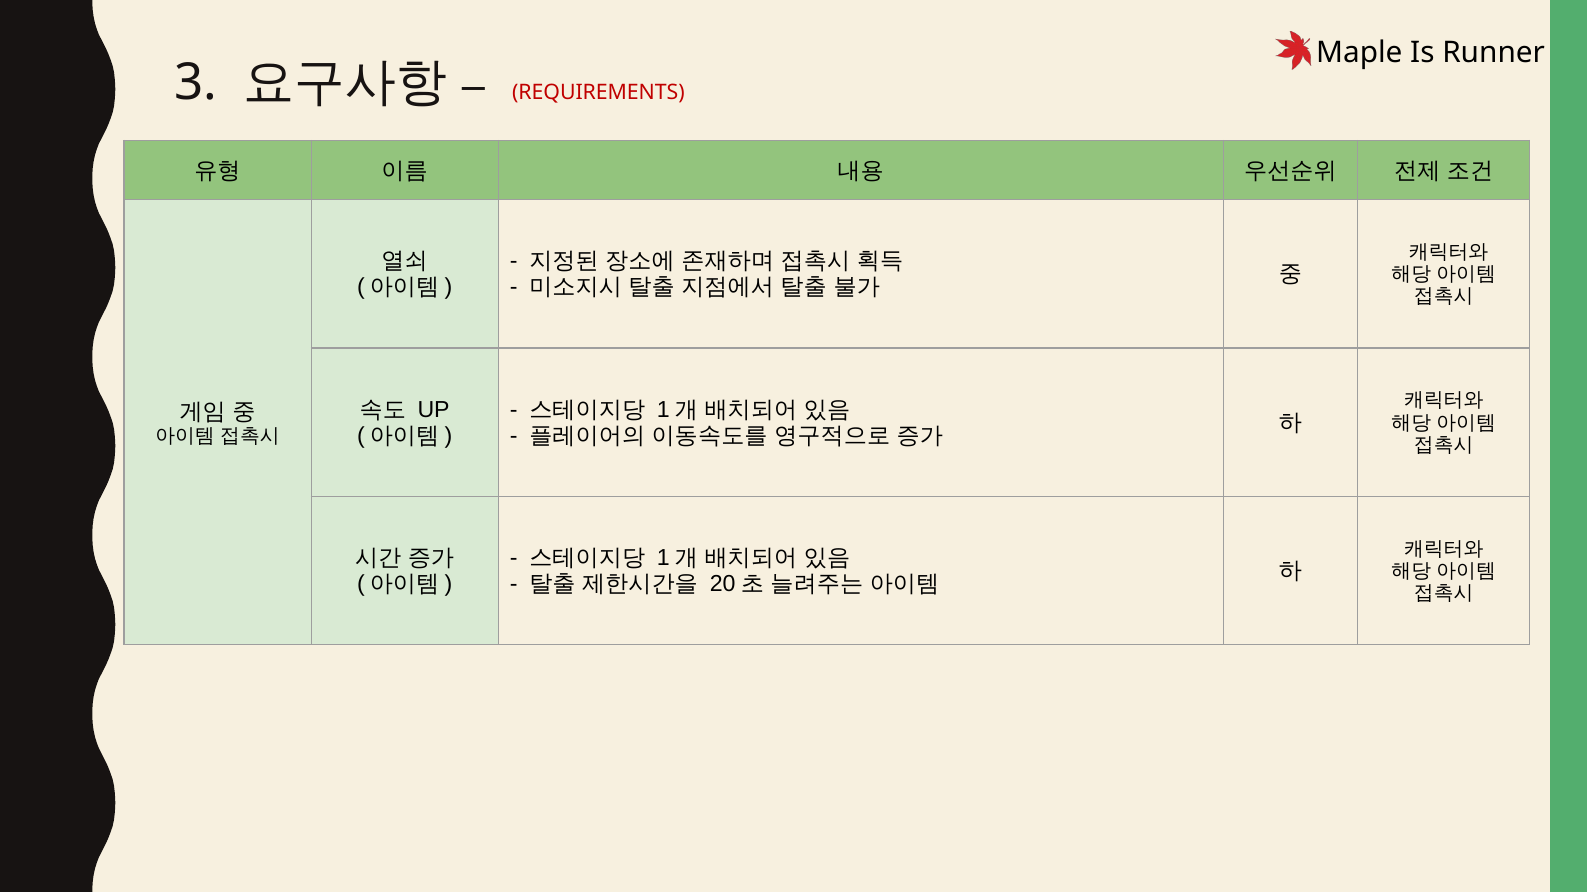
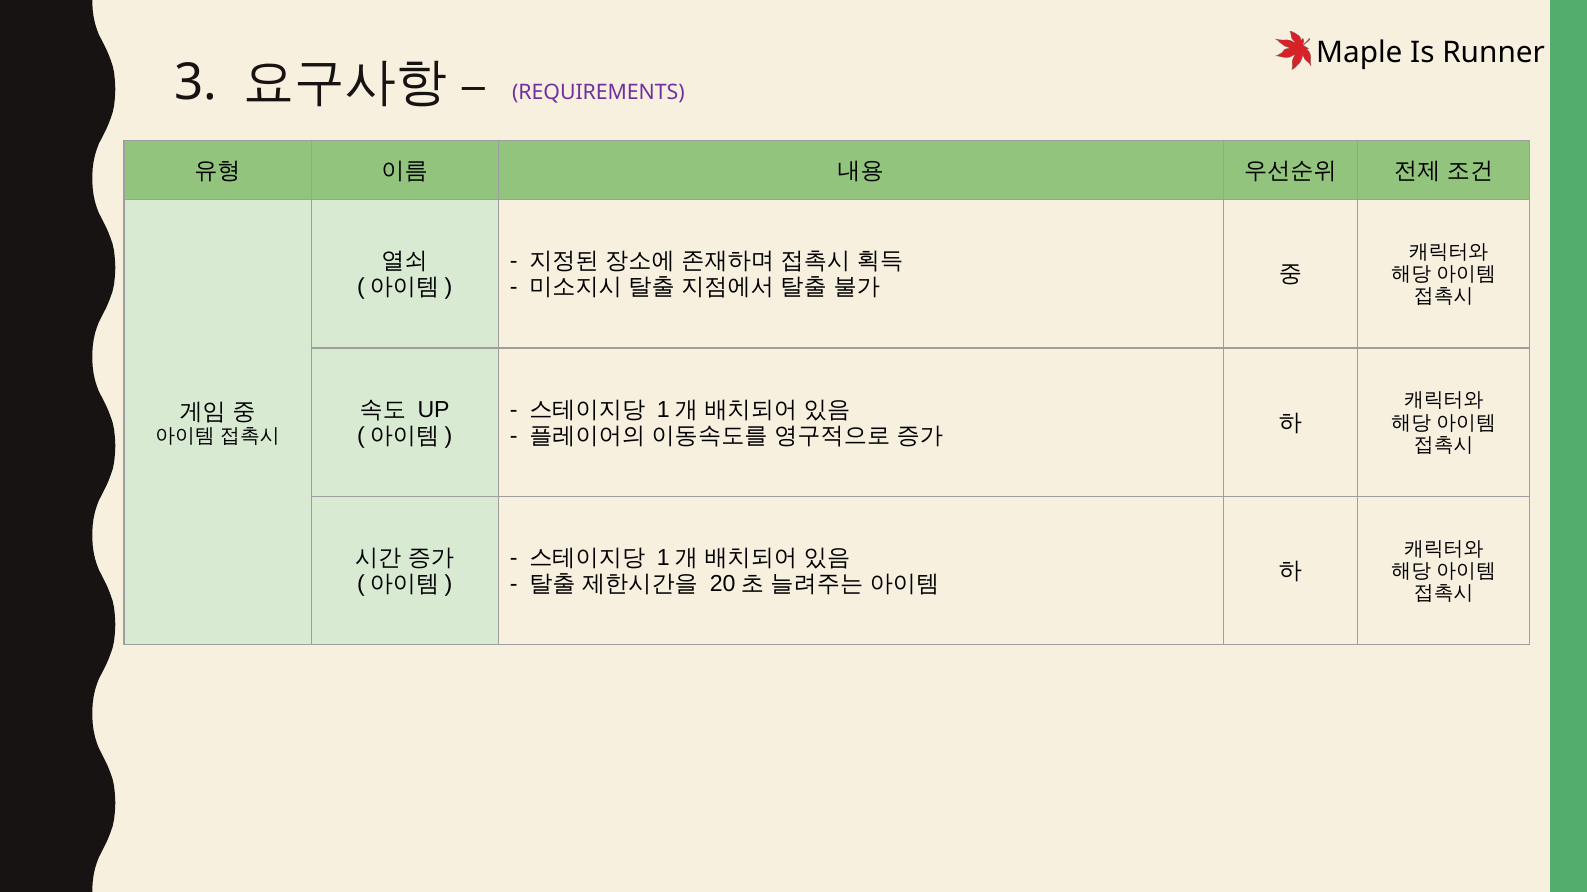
REQUIREMENTS colour: red -> purple (598, 93)
